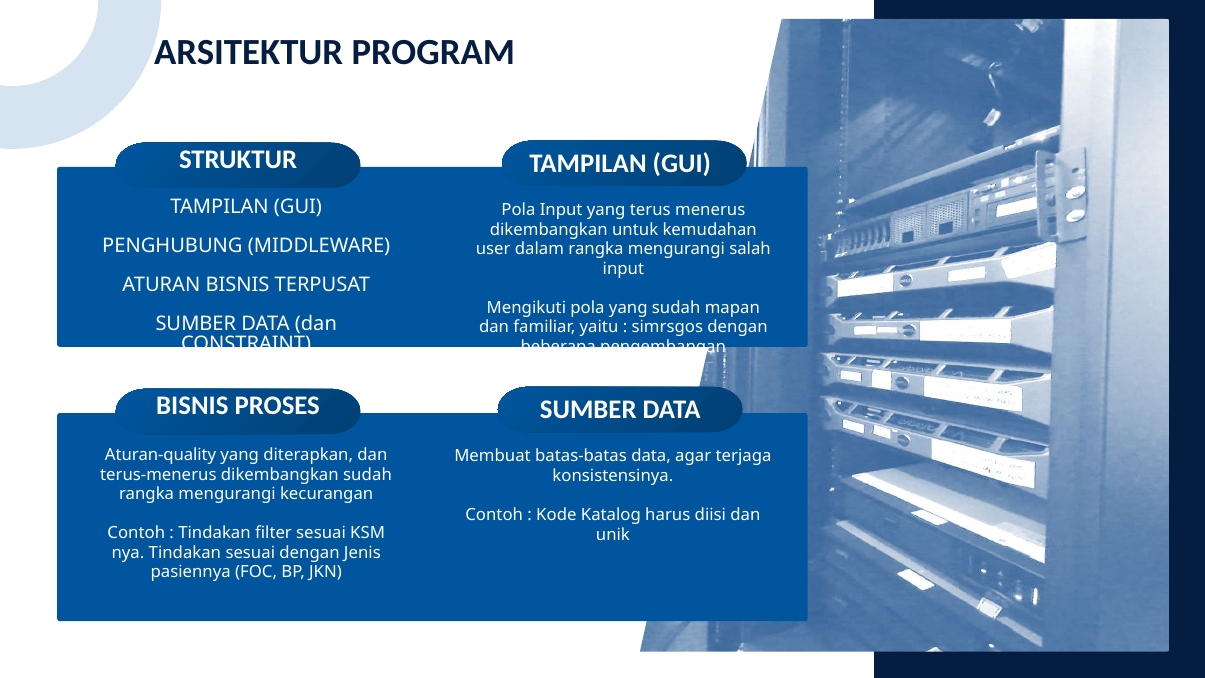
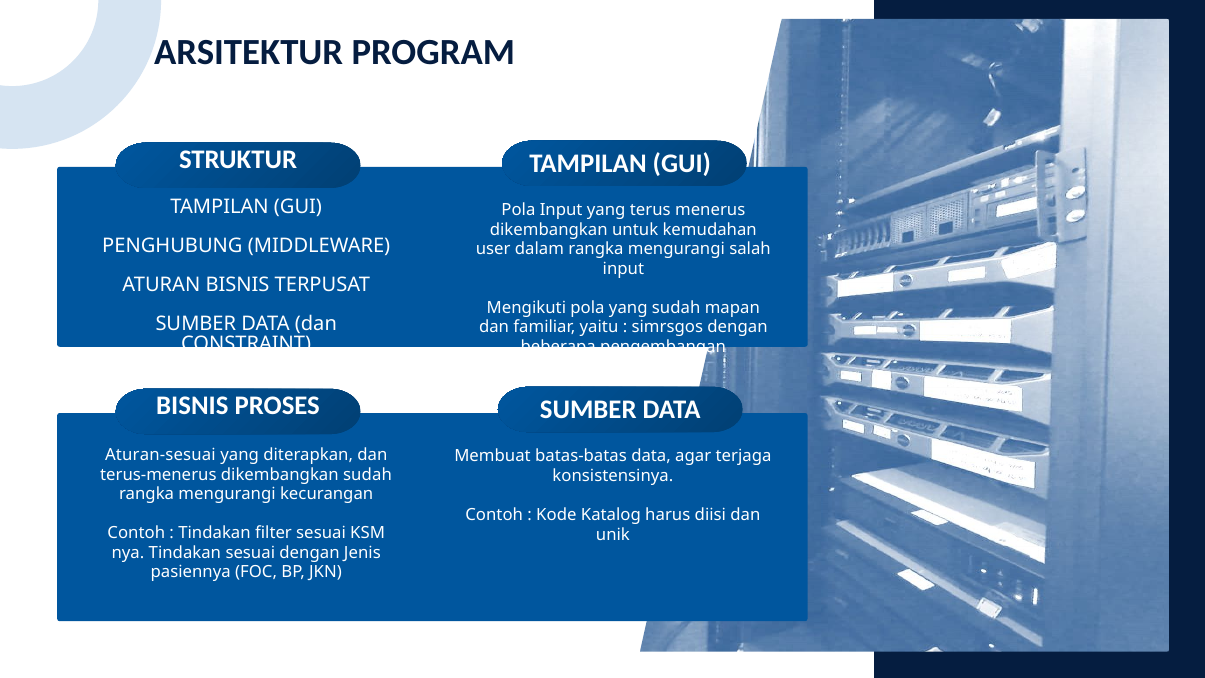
Aturan-quality: Aturan-quality -> Aturan-sesuai (160, 455)
